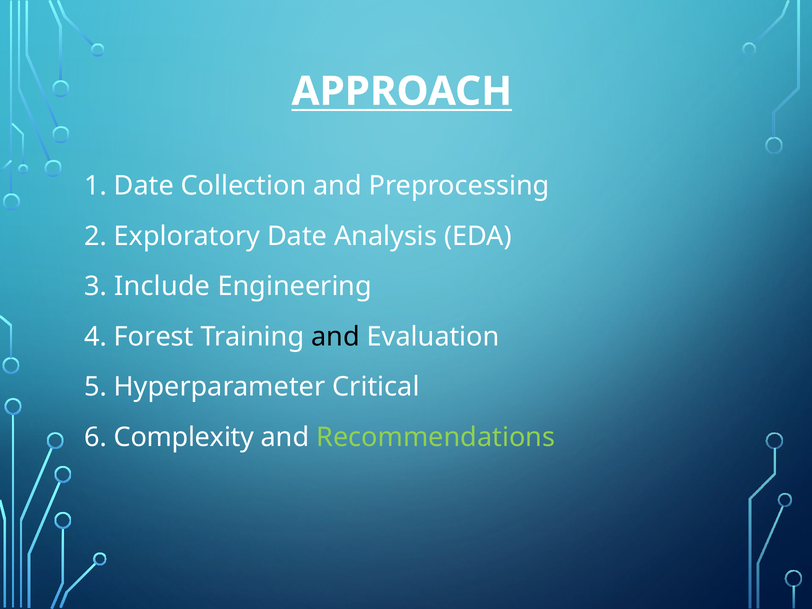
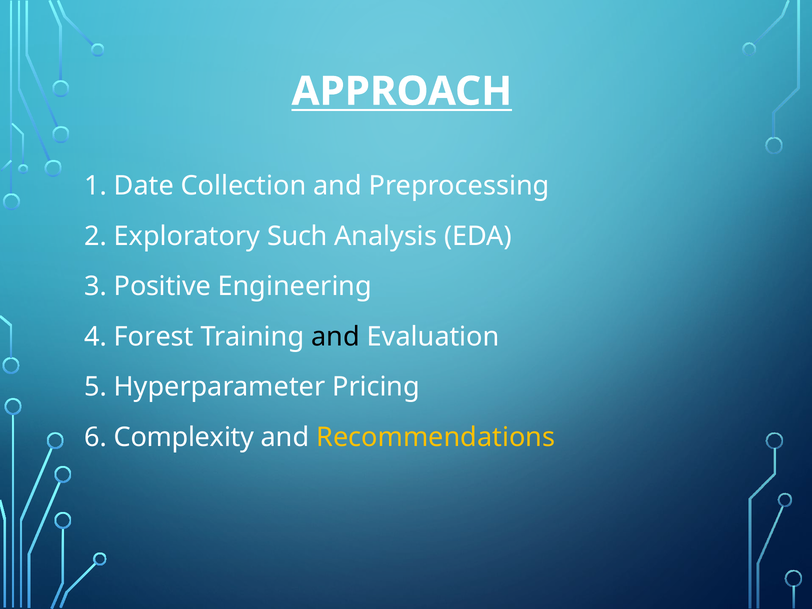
Exploratory Date: Date -> Such (297, 236)
Include: Include -> Positive (162, 286)
Critical: Critical -> Pricing (376, 387)
Recommendations colour: light green -> yellow (436, 437)
